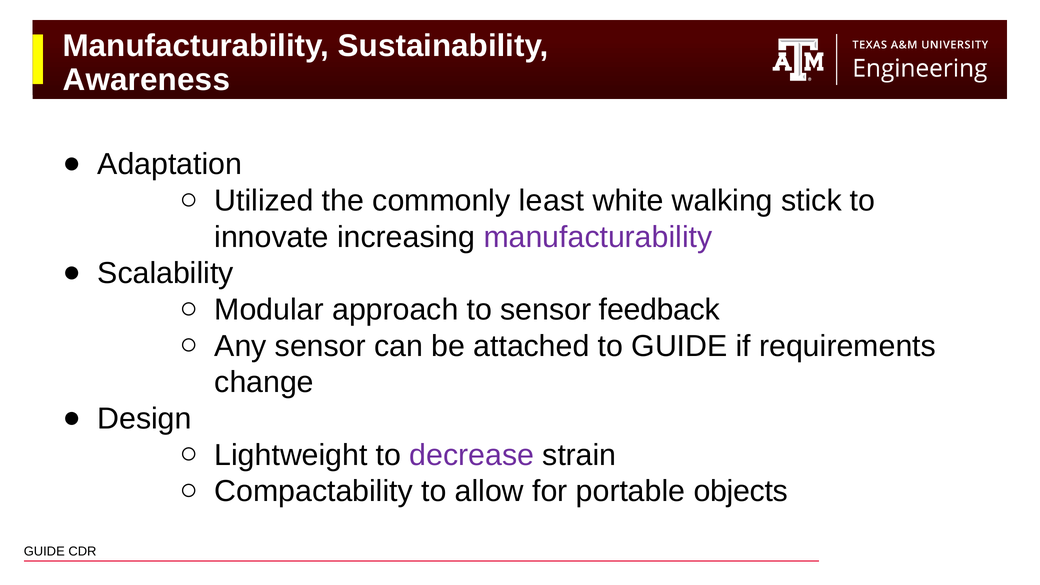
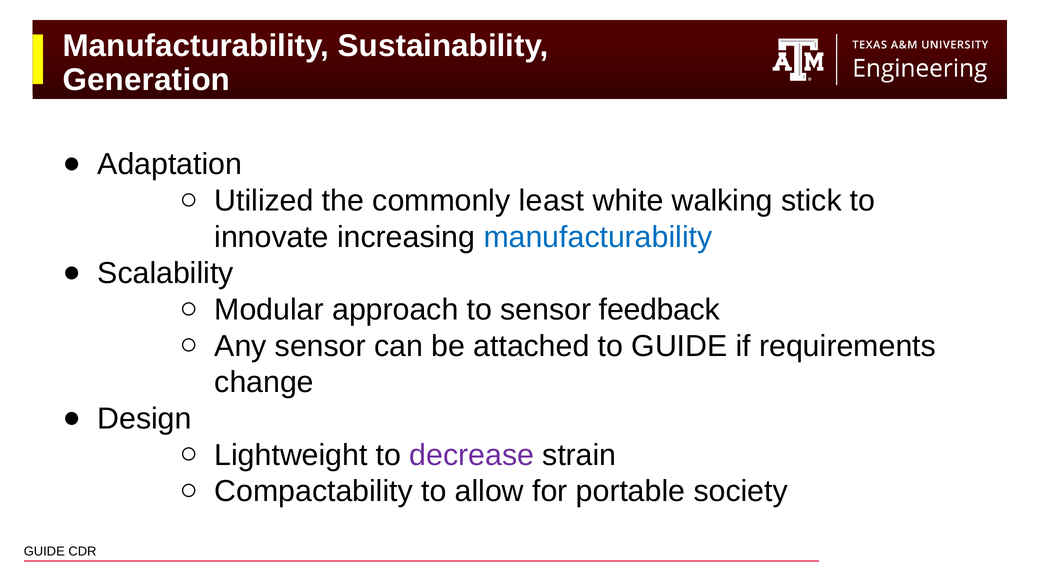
Awareness: Awareness -> Generation (146, 80)
manufacturability colour: purple -> blue (598, 237)
objects: objects -> society (741, 491)
